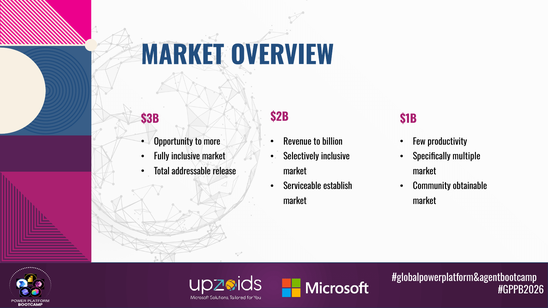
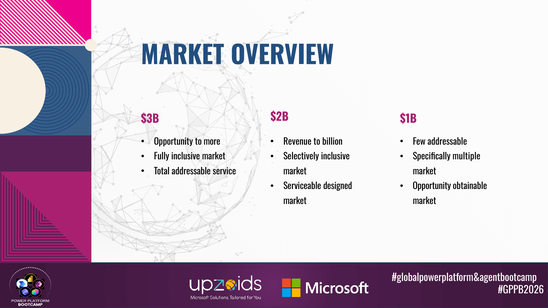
Few productivity: productivity -> addressable (447, 142)
release: release -> service (224, 172)
establish: establish -> designed (338, 186)
Community: Community -> Opportunity (432, 186)
